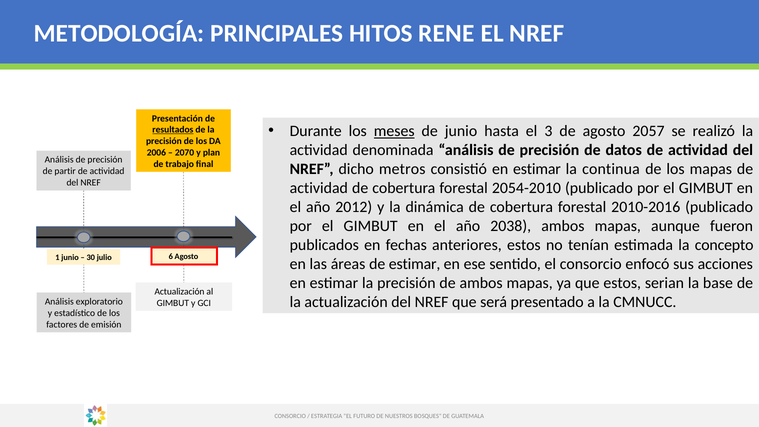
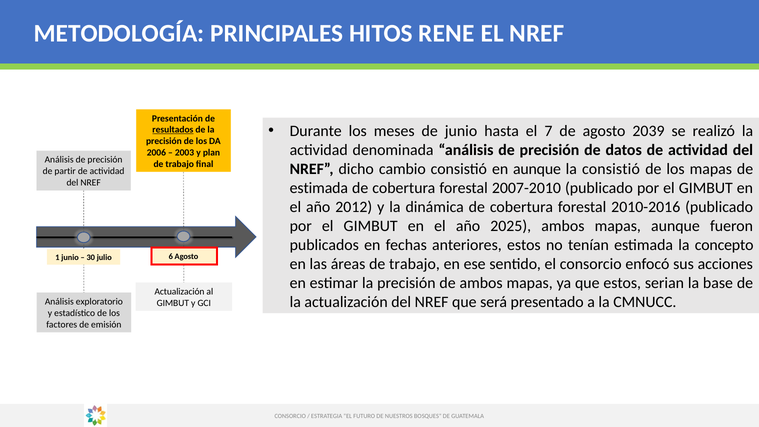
meses underline: present -> none (394, 131)
3: 3 -> 7 (548, 131)
2057: 2057 -> 2039 (649, 131)
2070: 2070 -> 2003 (184, 153)
metros: metros -> cambio (402, 169)
consistió en estimar: estimar -> aunque (537, 169)
la continua: continua -> consistió (611, 169)
actividad: actividad -> estimada (319, 188)
2054-2010: 2054-2010 -> 2007-2010 (526, 188)
2038: 2038 -> 2025 (511, 226)
áreas de estimar: estimar -> trabajo (414, 264)
